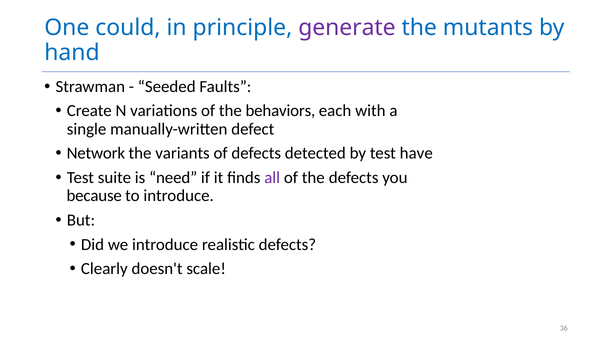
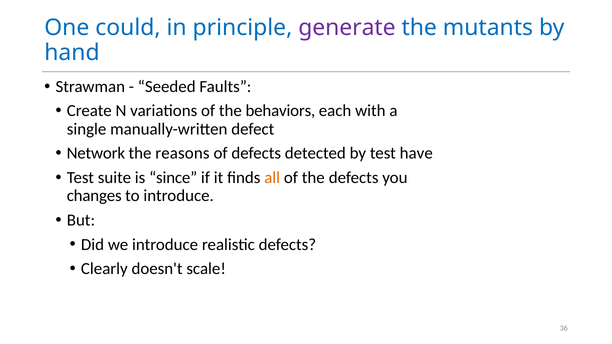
variants: variants -> reasons (182, 153)
need: need -> since (173, 178)
all colour: purple -> orange (272, 178)
because: because -> changes (94, 196)
